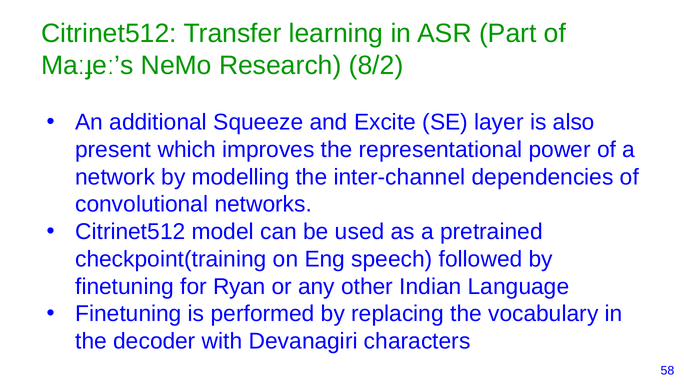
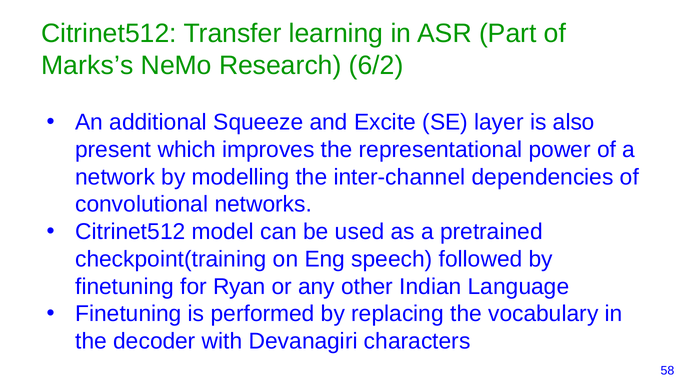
Maːɟeː’s: Maːɟeː’s -> Marks’s (87, 65)
8/2: 8/2 -> 6/2 (376, 65)
